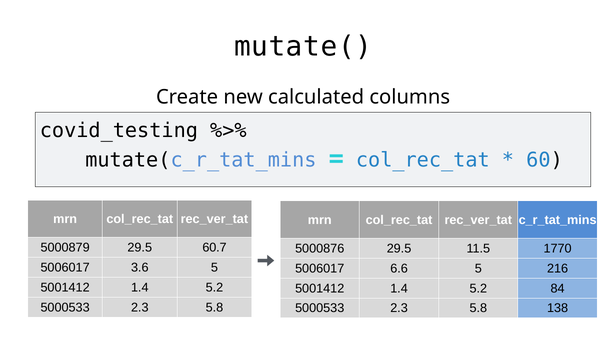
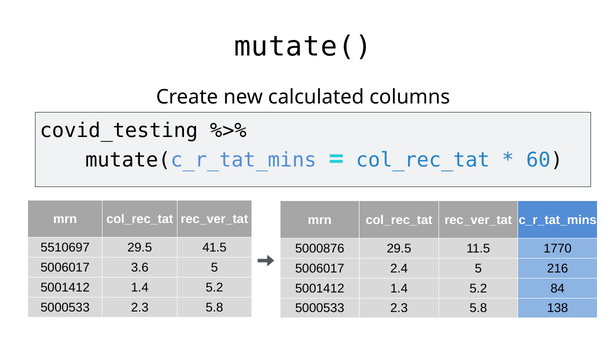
5000879: 5000879 -> 5510697 (65, 248)
60.7: 60.7 -> 41.5 (215, 248)
6.6: 6.6 -> 2.4 (399, 268)
